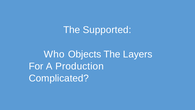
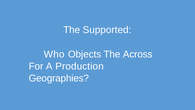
Layers: Layers -> Across (138, 54)
Complicated: Complicated -> Geographies (59, 78)
